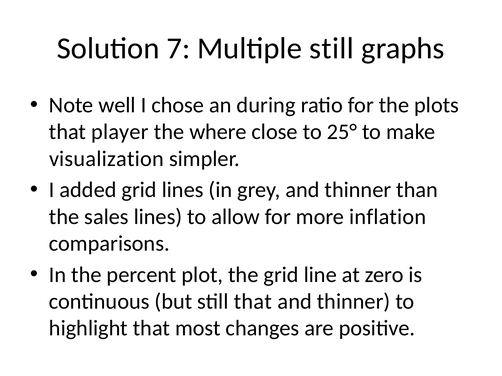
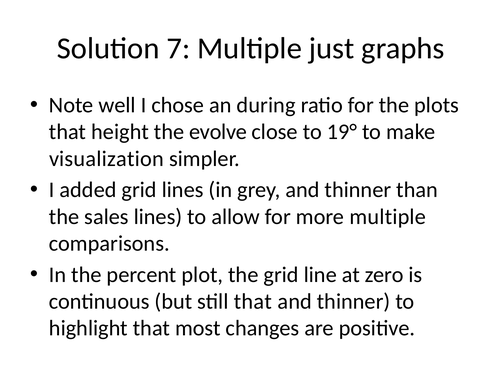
Multiple still: still -> just (332, 49)
player: player -> height (120, 132)
where: where -> evolve (218, 132)
25°: 25° -> 19° (342, 132)
more inflation: inflation -> multiple (388, 217)
